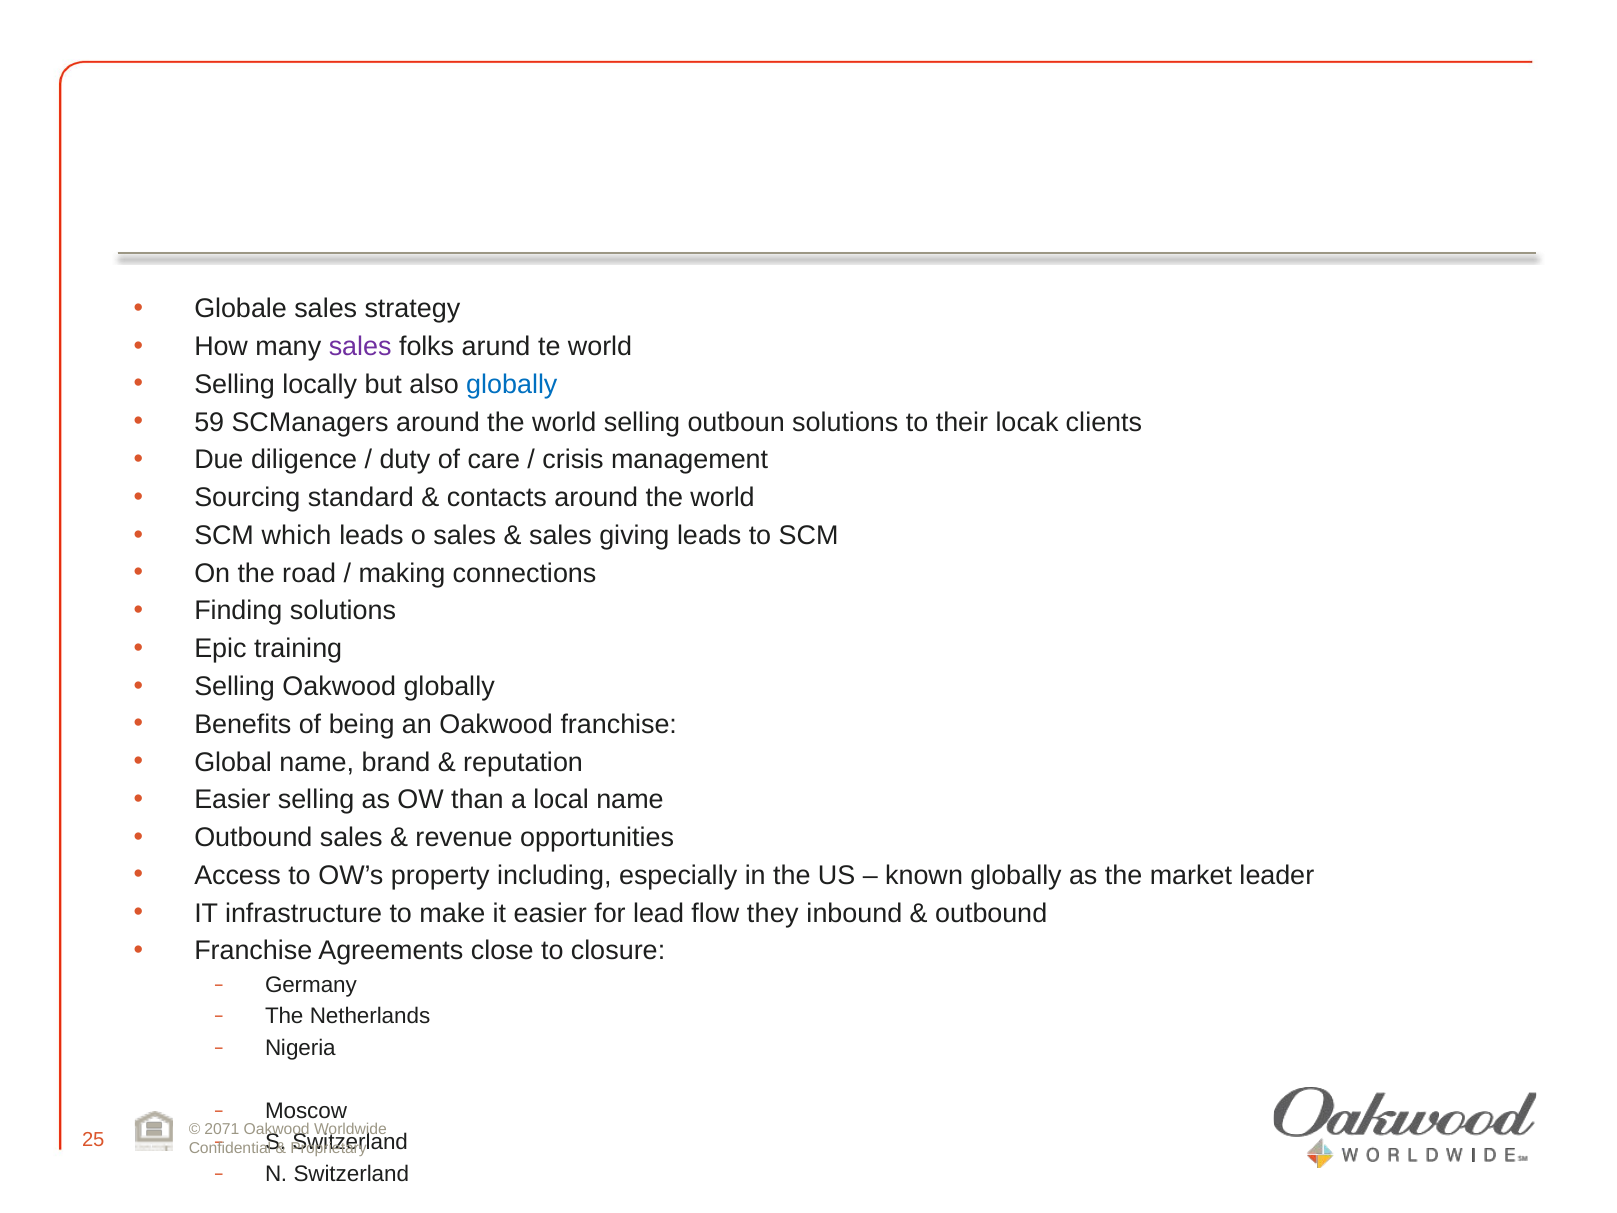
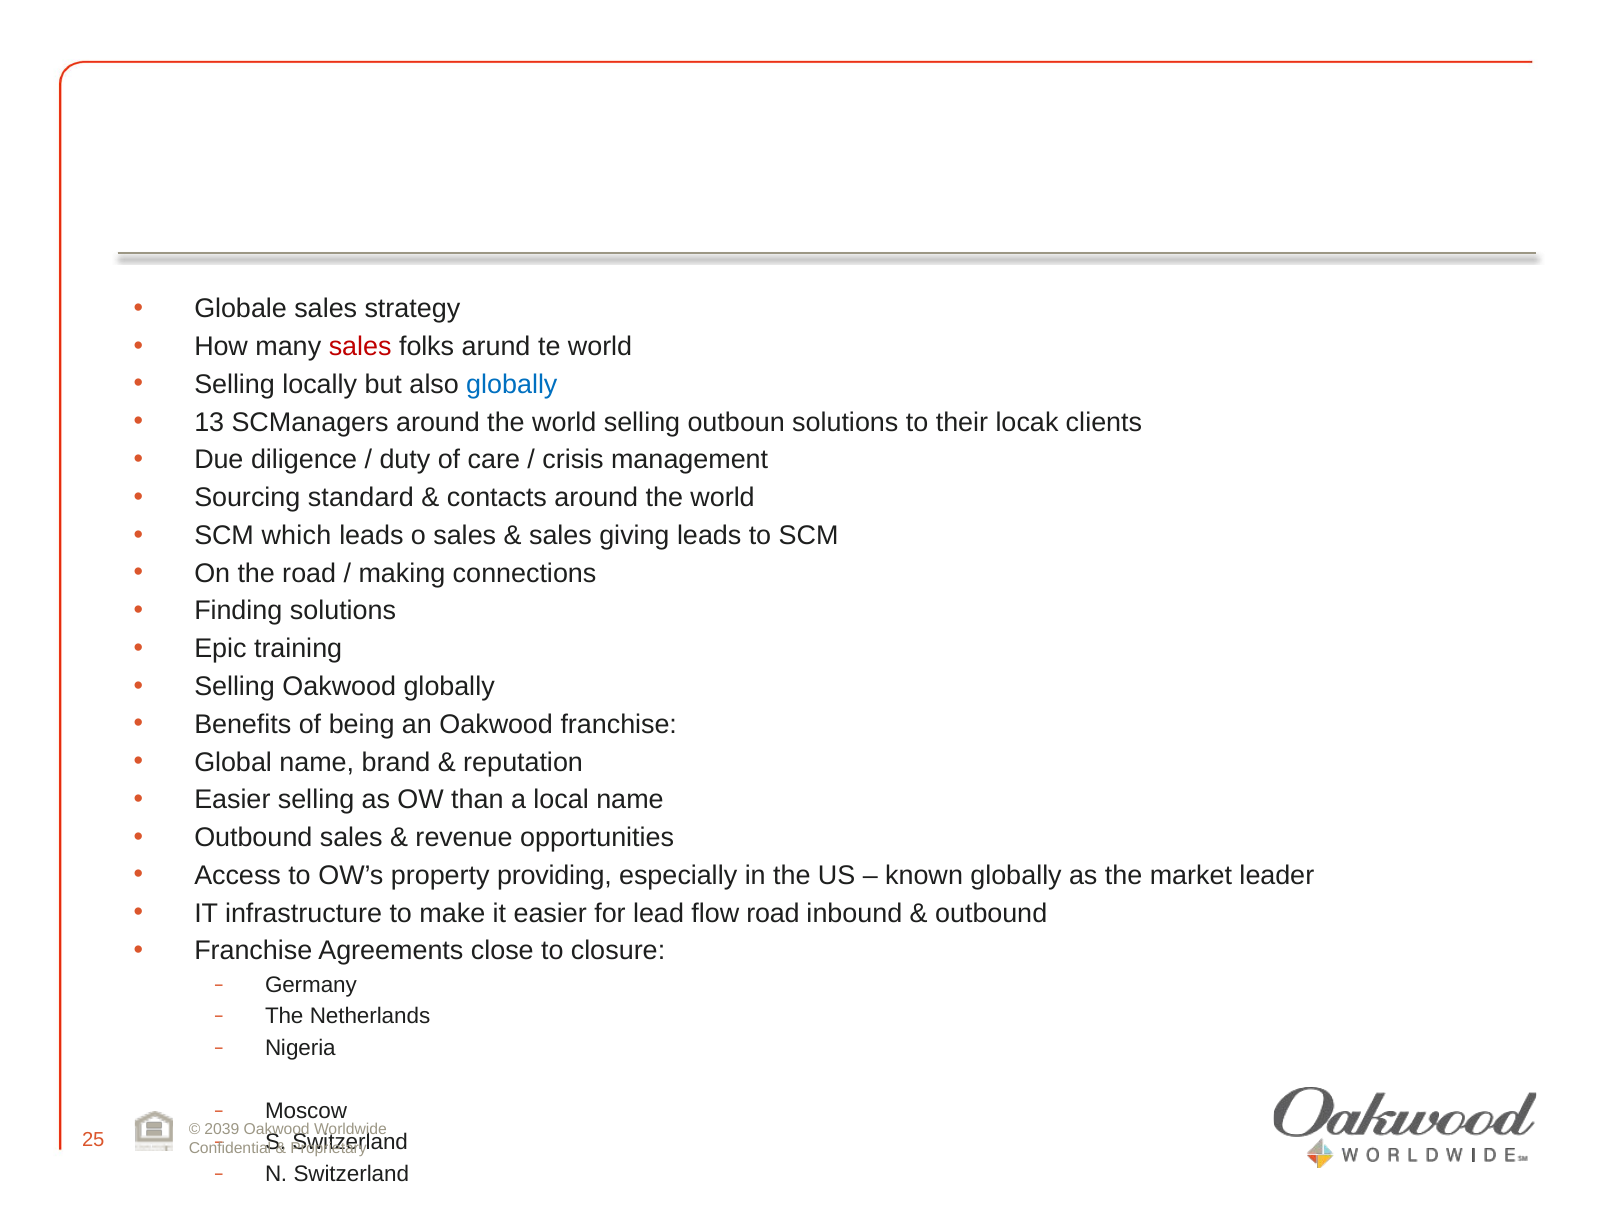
sales colour: purple -> red (360, 347)
59: 59 -> 13 (209, 422)
including: including -> providing (554, 875)
flow they: they -> road (773, 913)
2071: 2071 -> 2039 (222, 1129)
